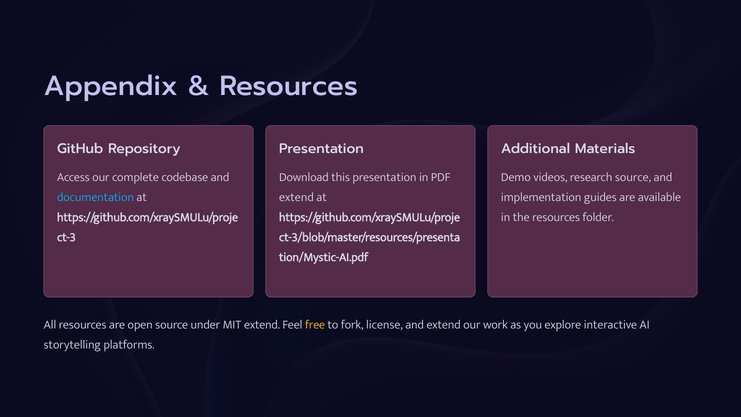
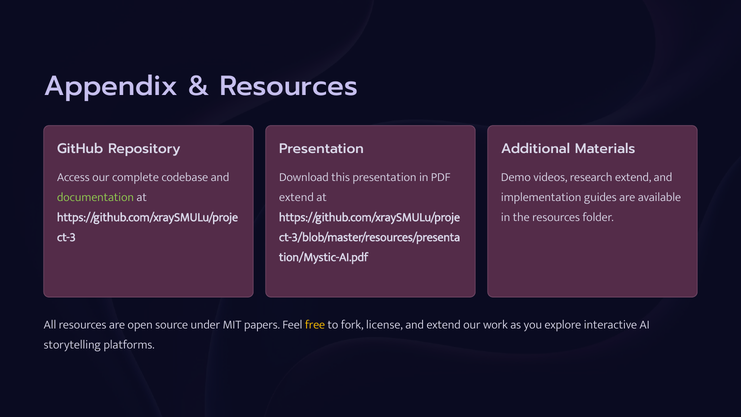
research source: source -> extend (633, 177)
documentation colour: light blue -> light green (95, 197)
MIT extend: extend -> papers (262, 324)
